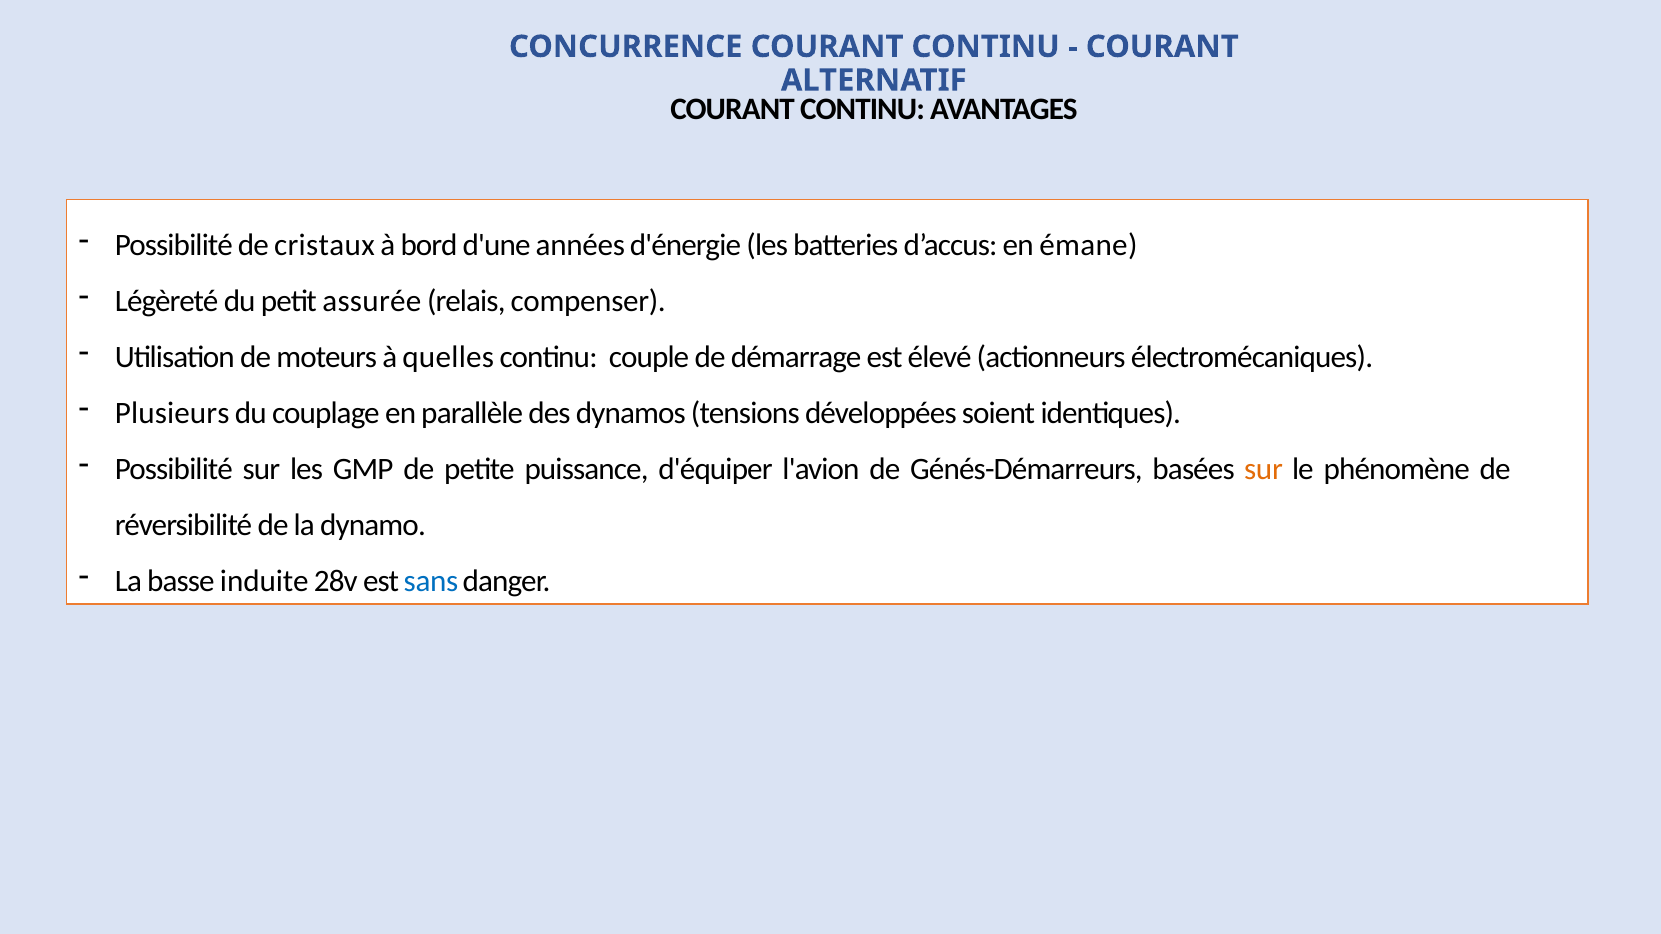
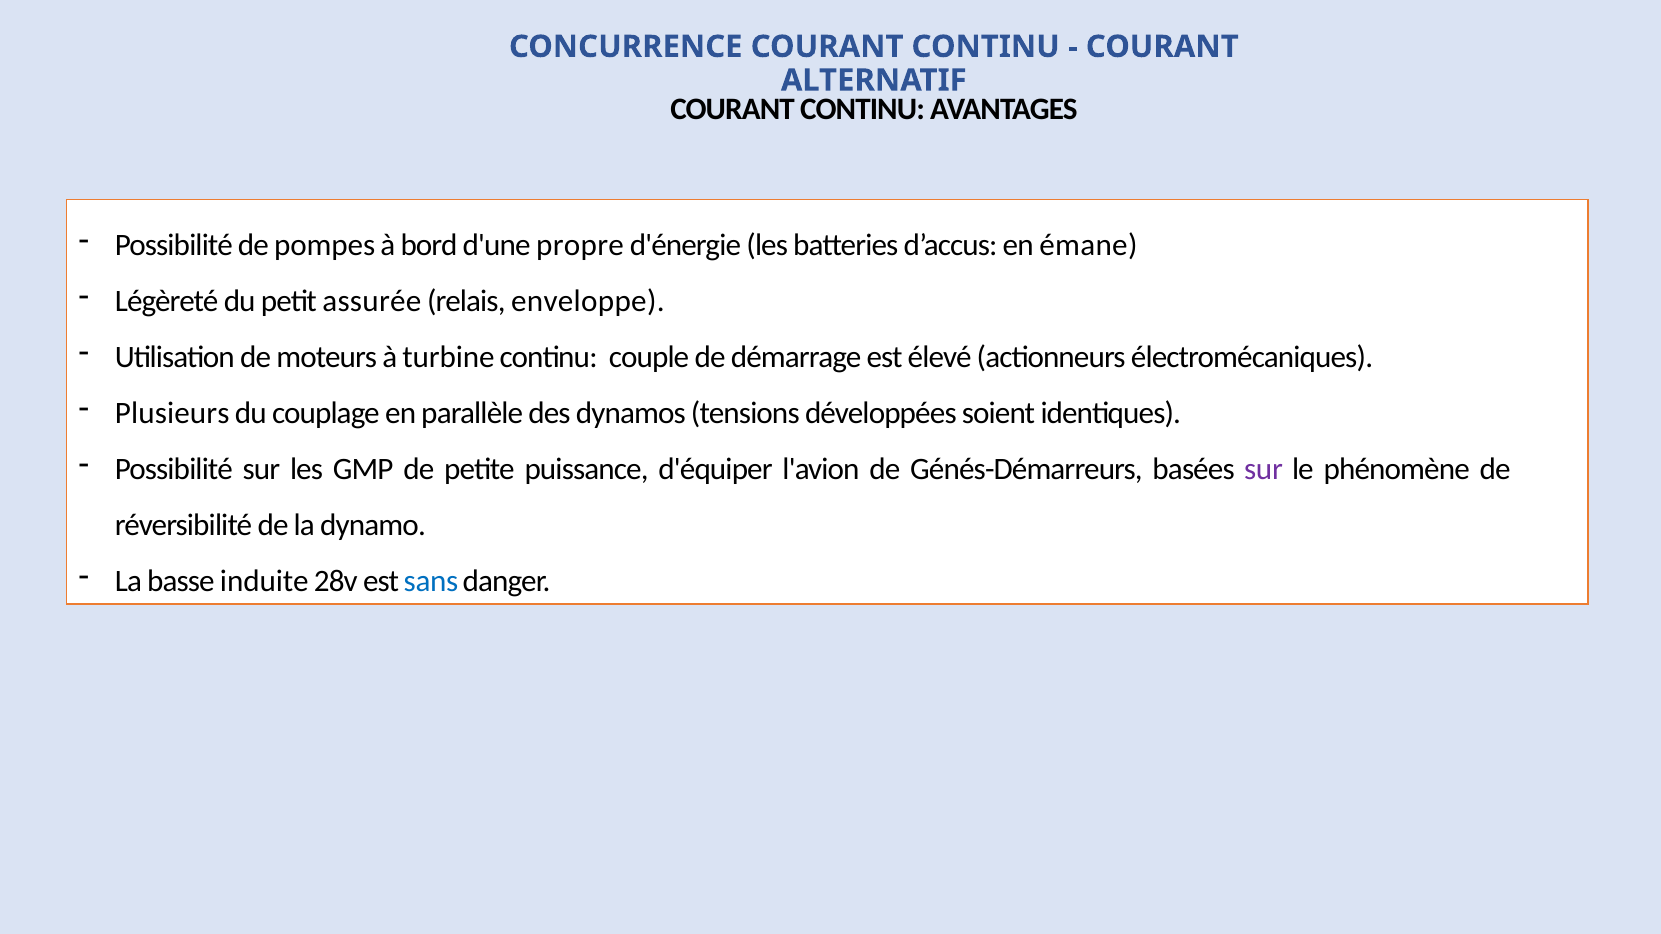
cristaux: cristaux -> pompes (325, 245)
années: années -> propre (580, 245)
compenser: compenser -> enveloppe (588, 301)
quelles: quelles -> turbine (448, 357)
sur colour: orange -> purple (1263, 470)
